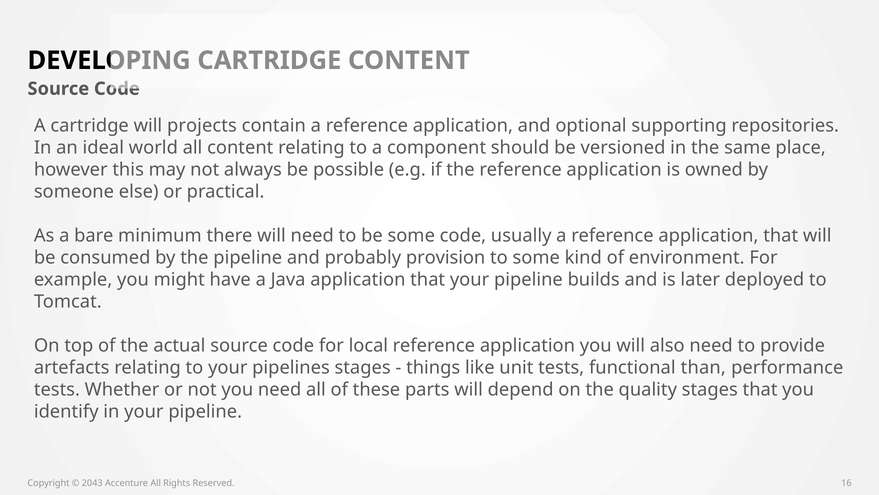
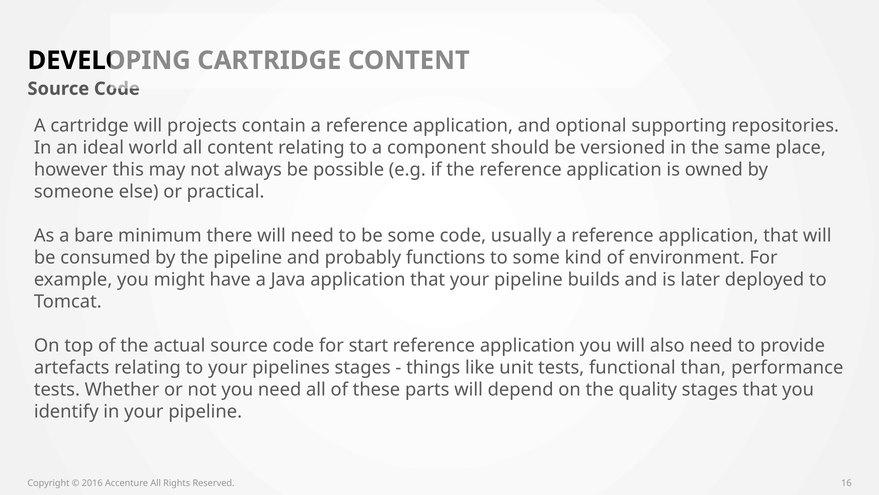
provision: provision -> functions (446, 257)
local: local -> start (368, 345)
2043: 2043 -> 2016 (92, 483)
